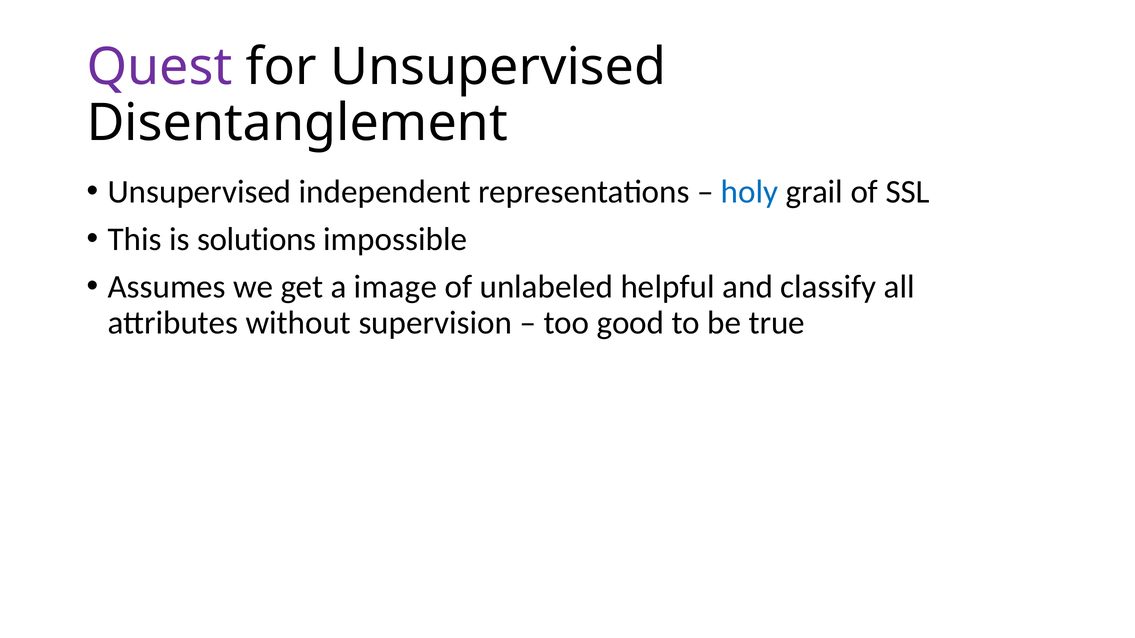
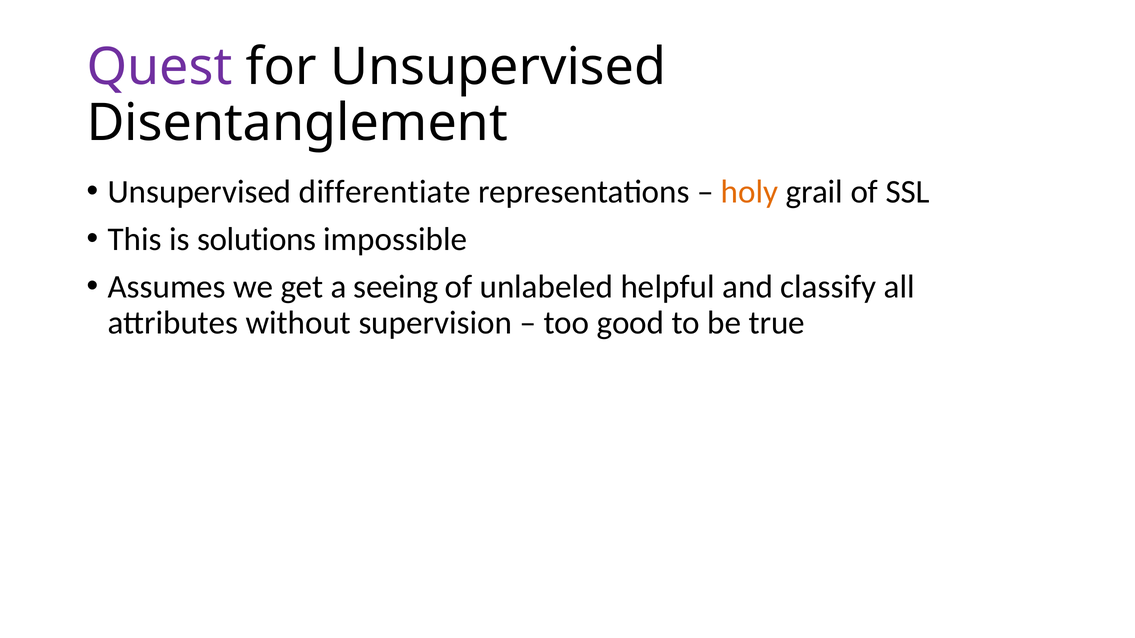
independent: independent -> differentiate (385, 192)
holy colour: blue -> orange (750, 192)
image: image -> seeing (396, 287)
